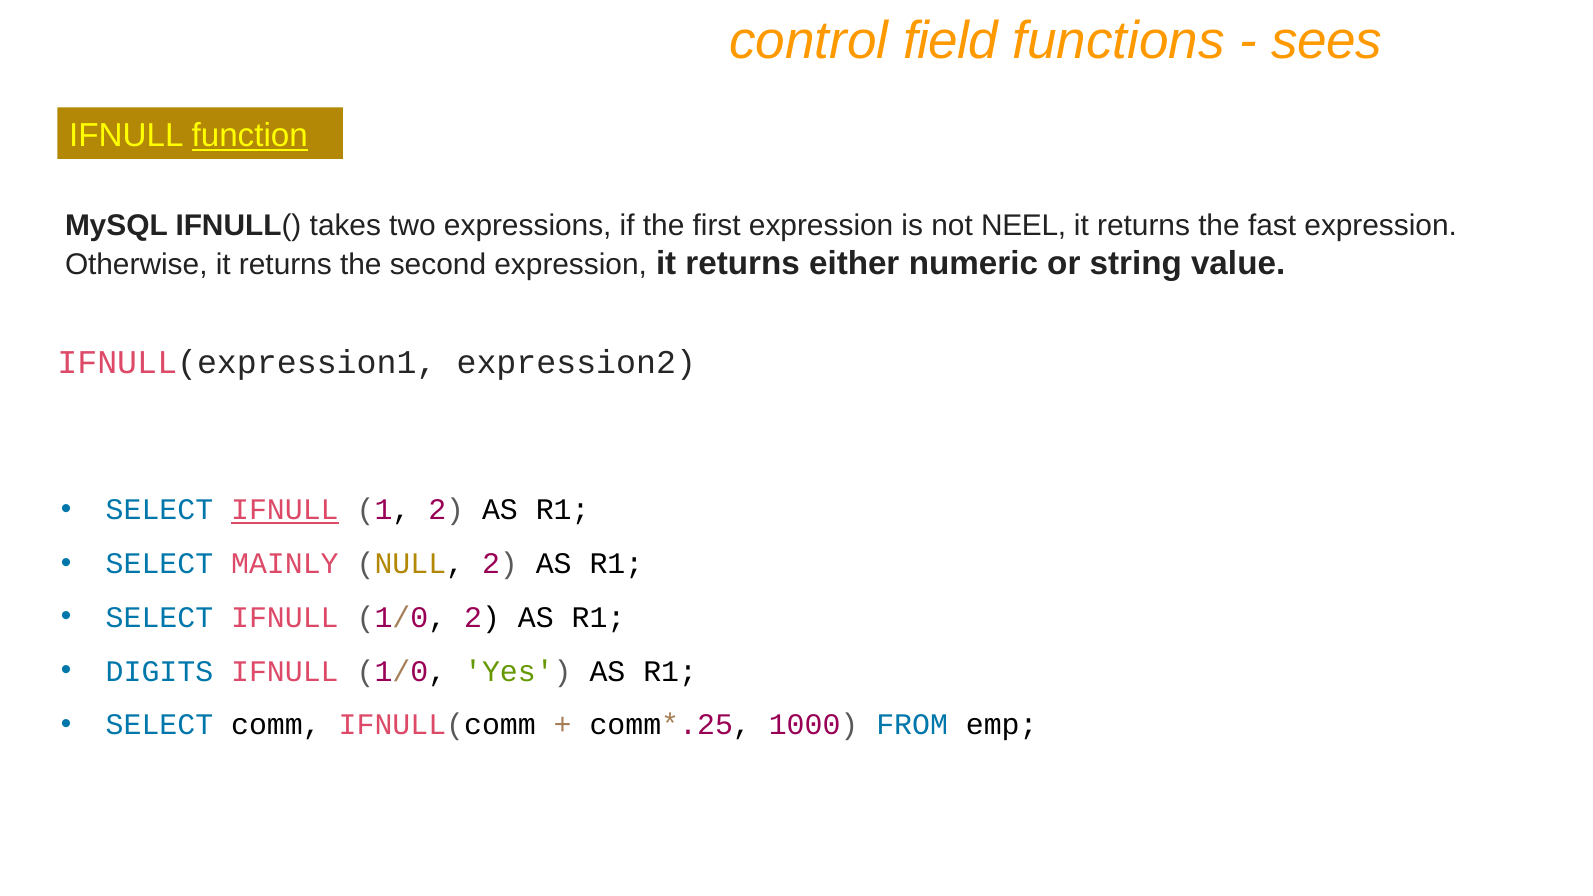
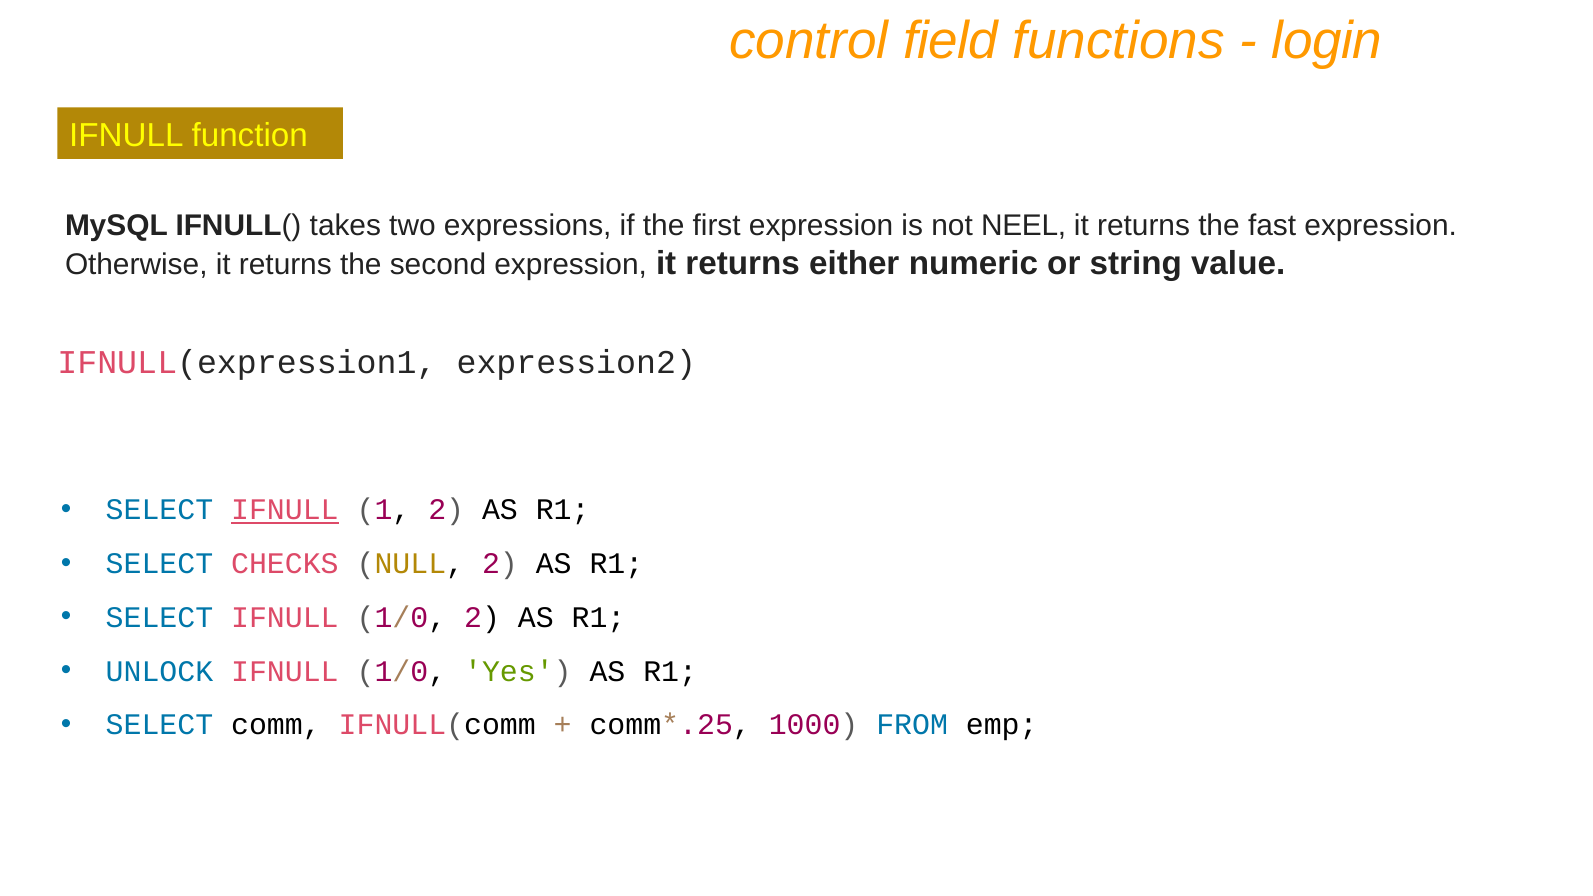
sees: sees -> login (1327, 41)
function underline: present -> none (250, 136)
MAINLY: MAINLY -> CHECKS (285, 564)
DIGITS: DIGITS -> UNLOCK (159, 671)
